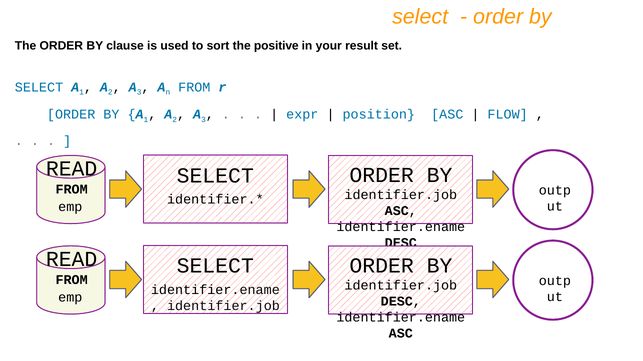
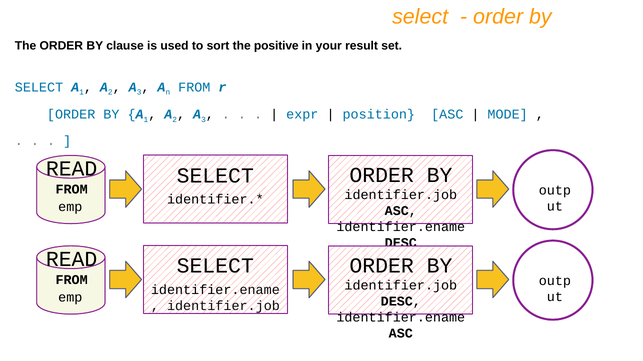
FLOW: FLOW -> MODE (508, 115)
